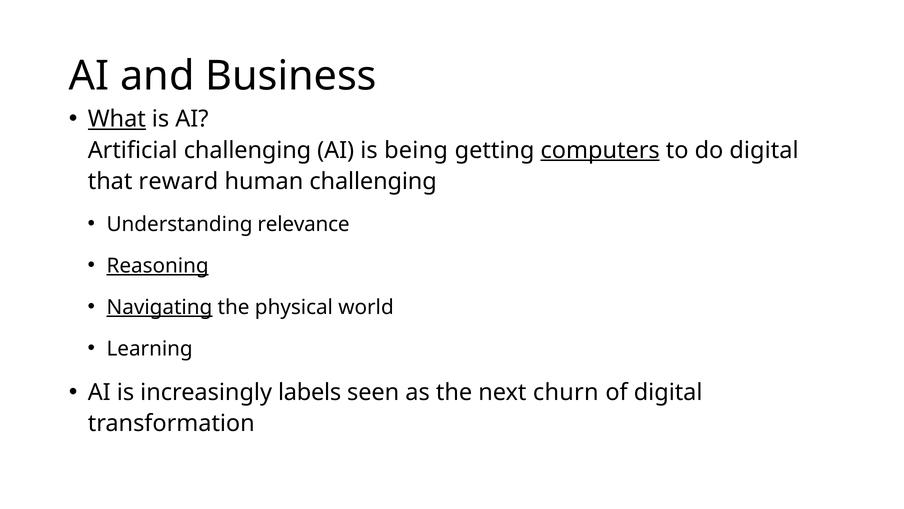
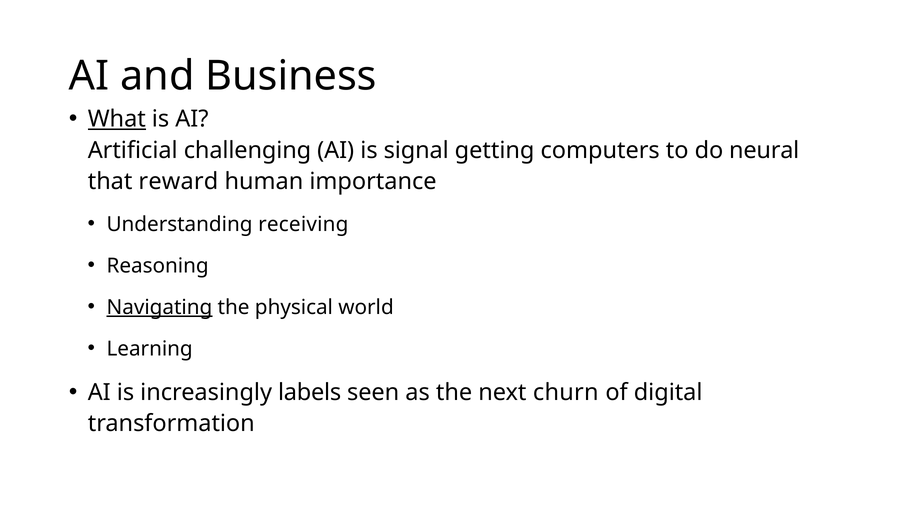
being: being -> signal (416, 150)
computers underline: present -> none (600, 150)
do digital: digital -> neural (764, 150)
human challenging: challenging -> importance (373, 181)
relevance: relevance -> receiving (303, 224)
Reasoning underline: present -> none (158, 266)
